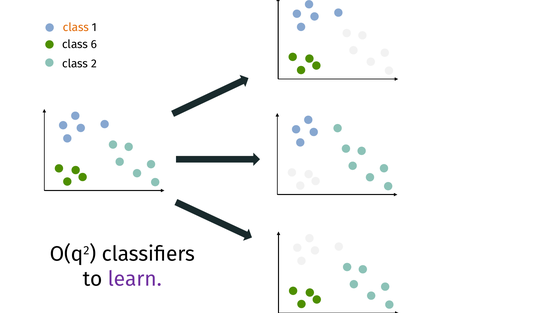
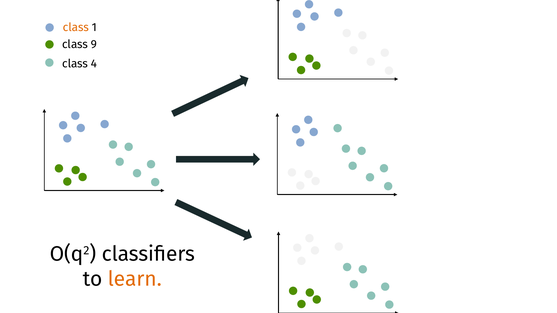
6: 6 -> 9 (94, 44)
2: 2 -> 4 (94, 64)
learn colour: purple -> orange (135, 279)
